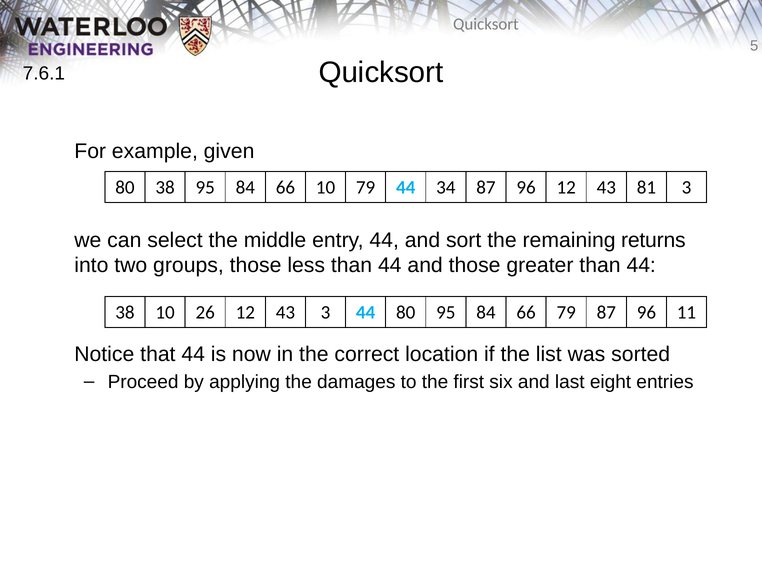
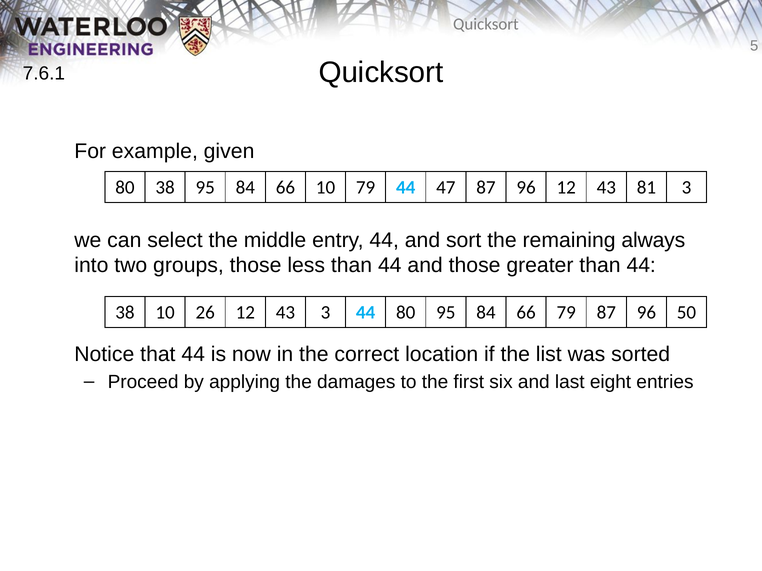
34: 34 -> 47 (446, 187)
returns: returns -> always (653, 240)
11: 11 -> 50 (686, 313)
